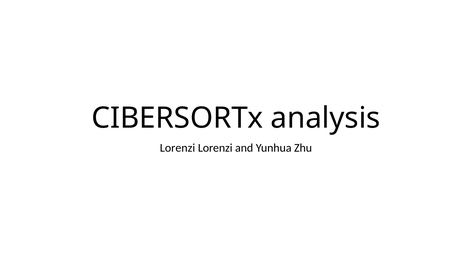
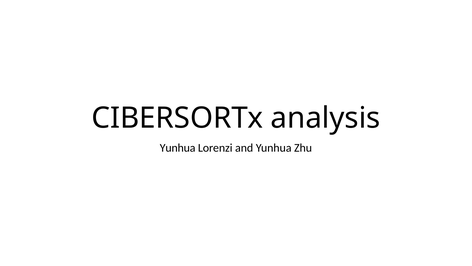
Lorenzi: Lorenzi -> Yunhua (178, 148)
